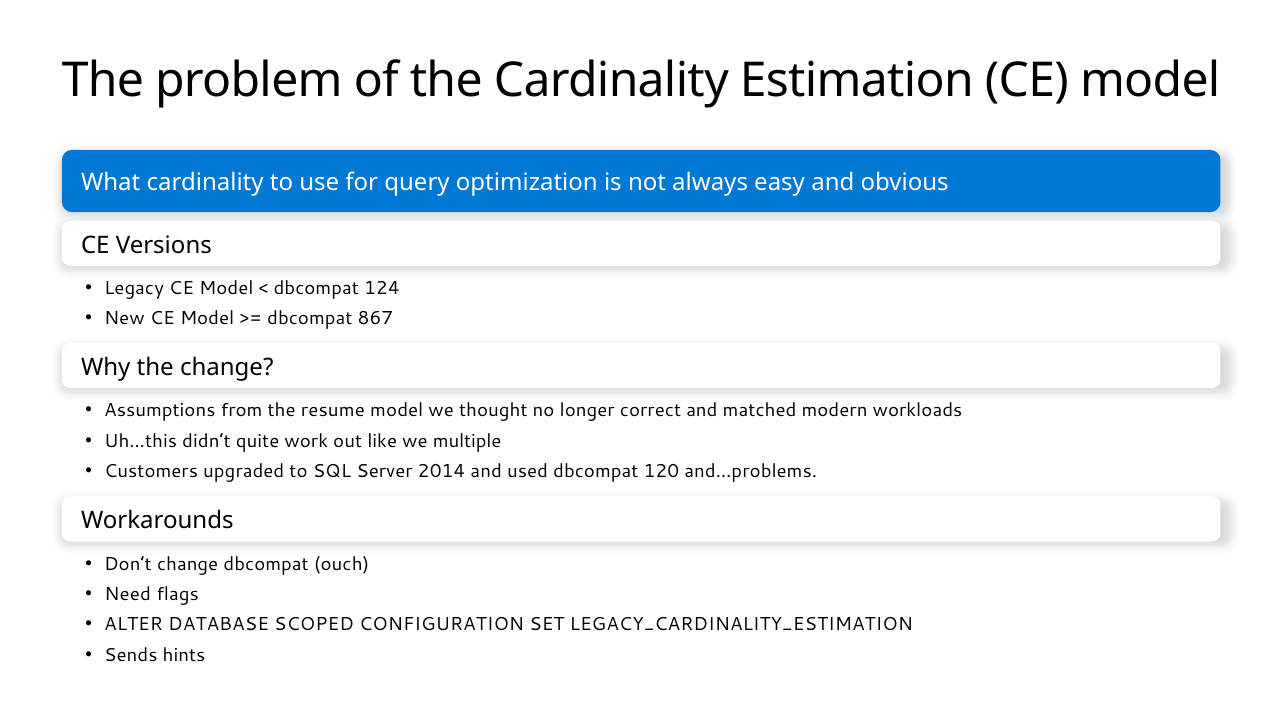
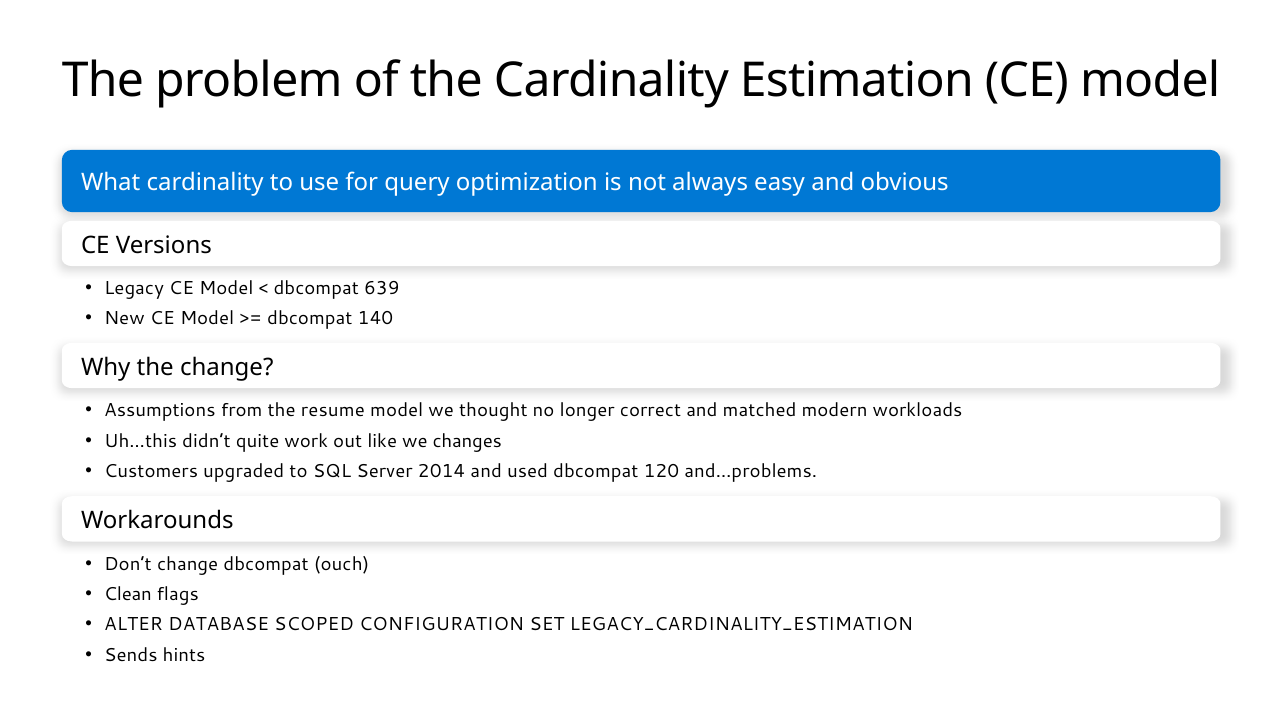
124: 124 -> 639 (382, 288)
867: 867 -> 140 (375, 318)
multiple: multiple -> changes (467, 441)
Need: Need -> Clean (128, 594)
